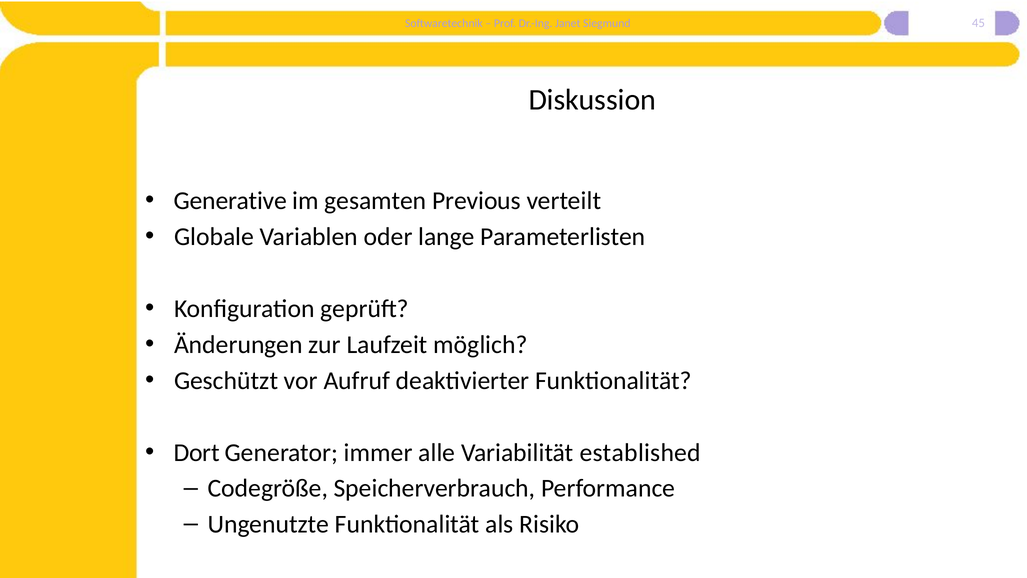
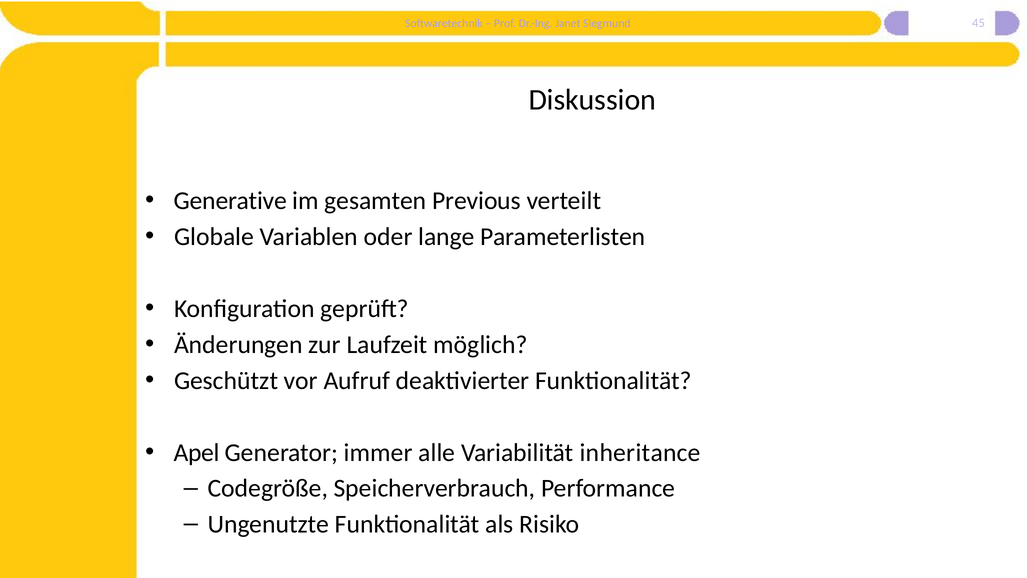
Dort: Dort -> Apel (197, 452)
established: established -> inheritance (640, 452)
